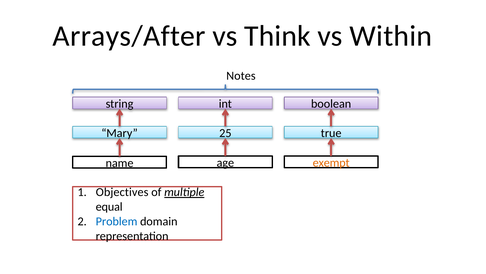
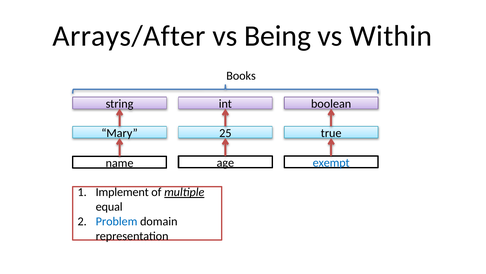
Think: Think -> Being (278, 36)
Notes: Notes -> Books (241, 76)
exempt colour: orange -> blue (331, 162)
Objectives: Objectives -> Implement (122, 192)
